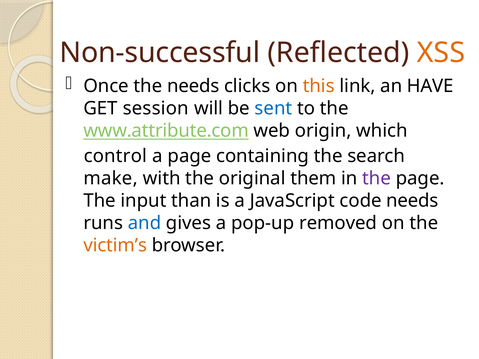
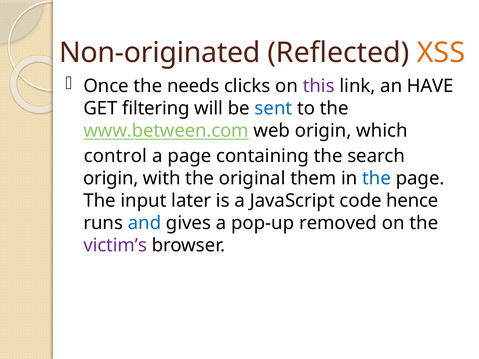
Non-successful: Non-successful -> Non-originated (160, 53)
this colour: orange -> purple (319, 86)
session: session -> filtering (156, 108)
www.attribute.com: www.attribute.com -> www.between.com (166, 131)
make: make -> origin (111, 178)
the colour: purple -> blue (377, 178)
than: than -> later (191, 201)
code needs: needs -> hence (412, 201)
victim’s colour: orange -> purple (115, 246)
